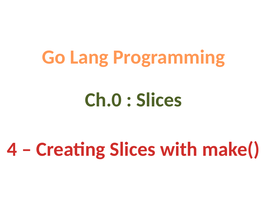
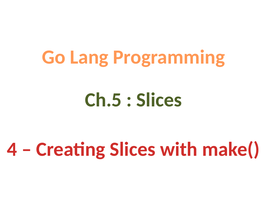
Ch.0: Ch.0 -> Ch.5 (103, 100)
